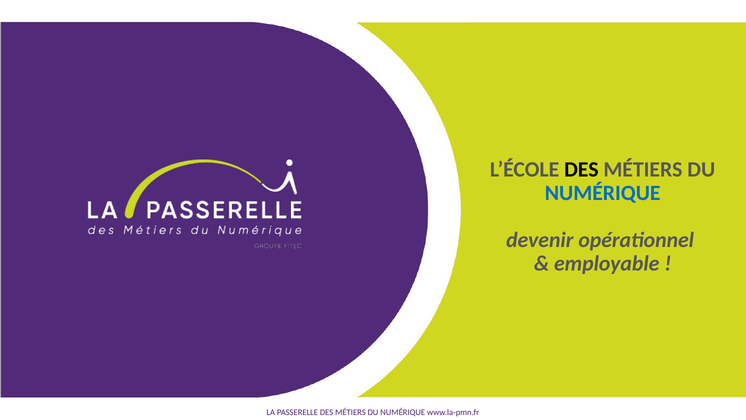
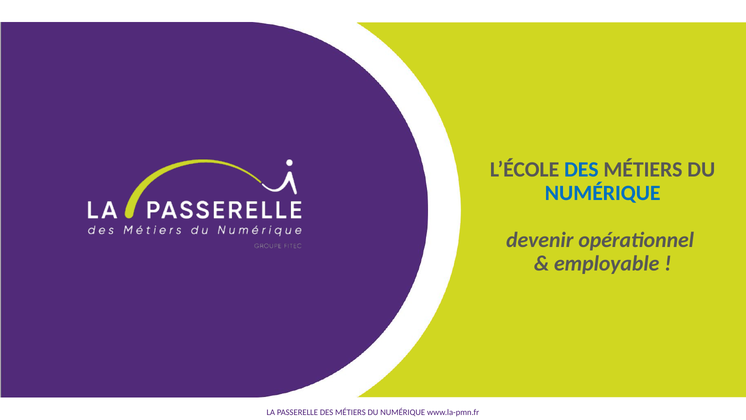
DES colour: black -> blue (581, 170)
